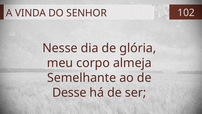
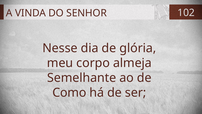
Desse: Desse -> Como (69, 92)
